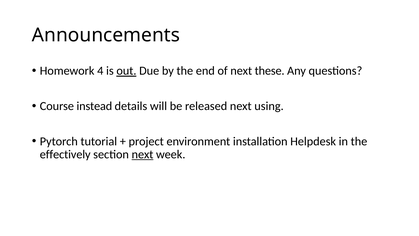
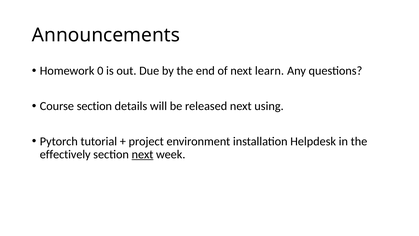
4: 4 -> 0 (100, 71)
out underline: present -> none (126, 71)
these: these -> learn (269, 71)
Course instead: instead -> section (94, 106)
